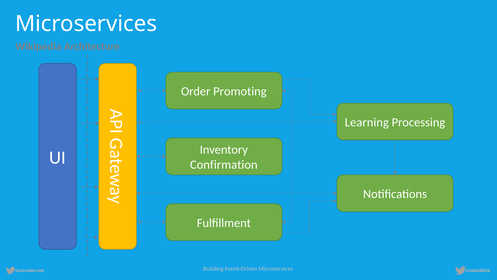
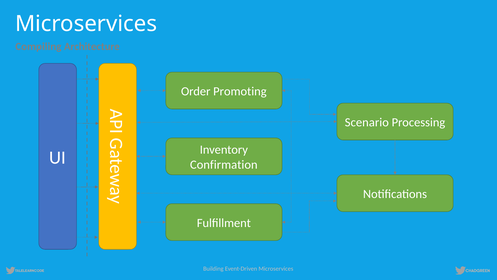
Wikipedia: Wikipedia -> Compiling (38, 46)
Learning: Learning -> Scenario (367, 122)
